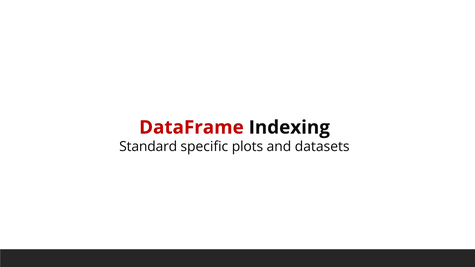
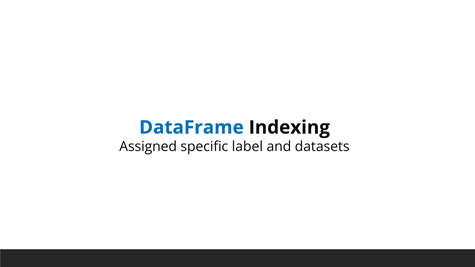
DataFrame colour: red -> blue (191, 127)
Standard: Standard -> Assigned (148, 147)
plots: plots -> label (247, 147)
